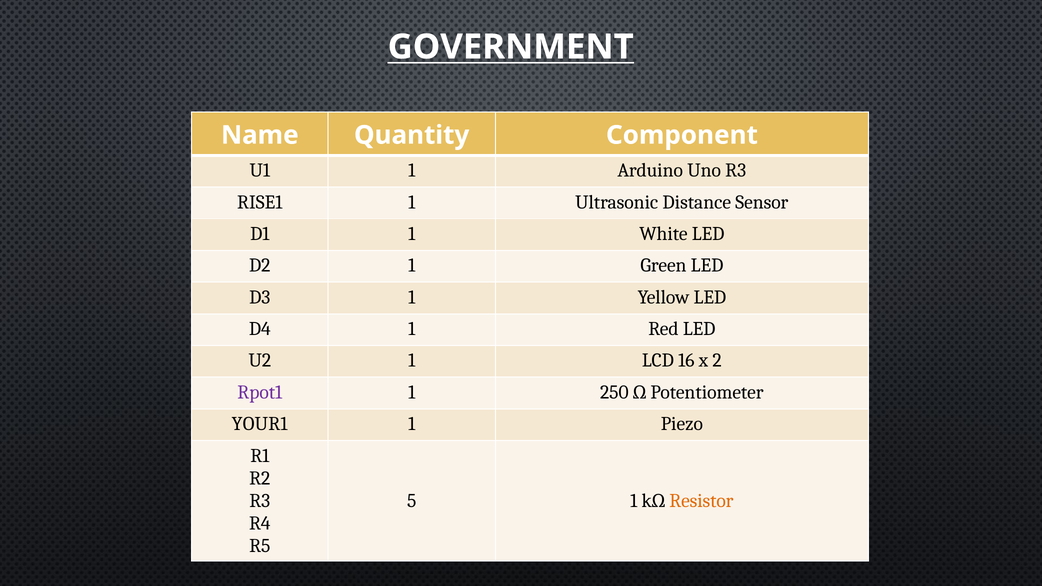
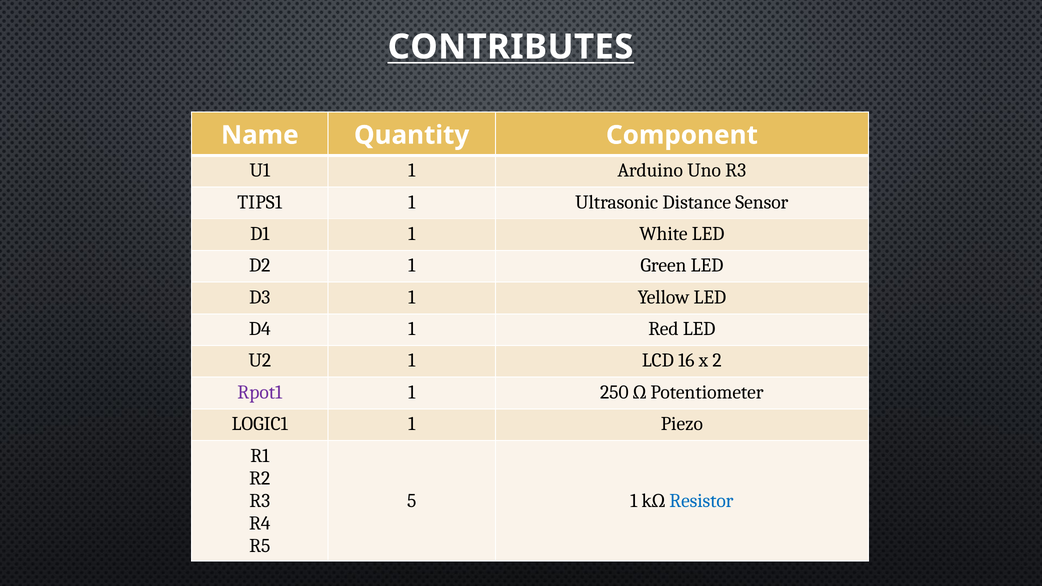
GOVERNMENT: GOVERNMENT -> CONTRIBUTES (510, 47)
RISE1: RISE1 -> TIPS1 (260, 202)
YOUR1: YOUR1 -> LOGIC1 (260, 424)
Resistor colour: orange -> blue (701, 501)
